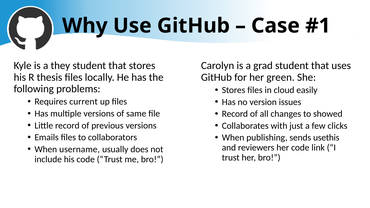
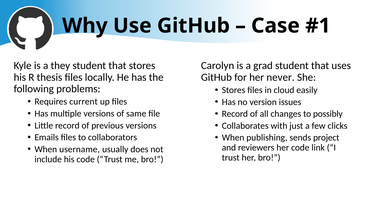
green: green -> never (281, 77)
showed: showed -> possibly (328, 114)
usethis: usethis -> project (326, 138)
